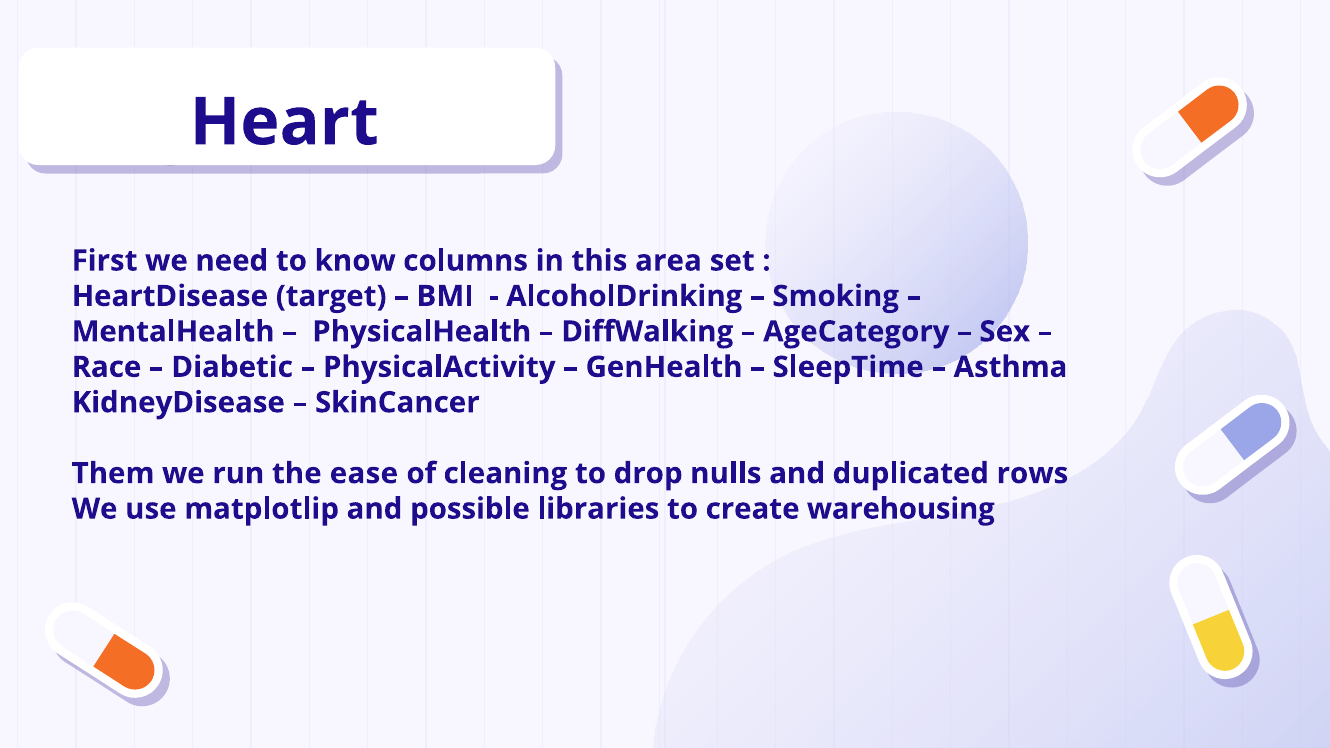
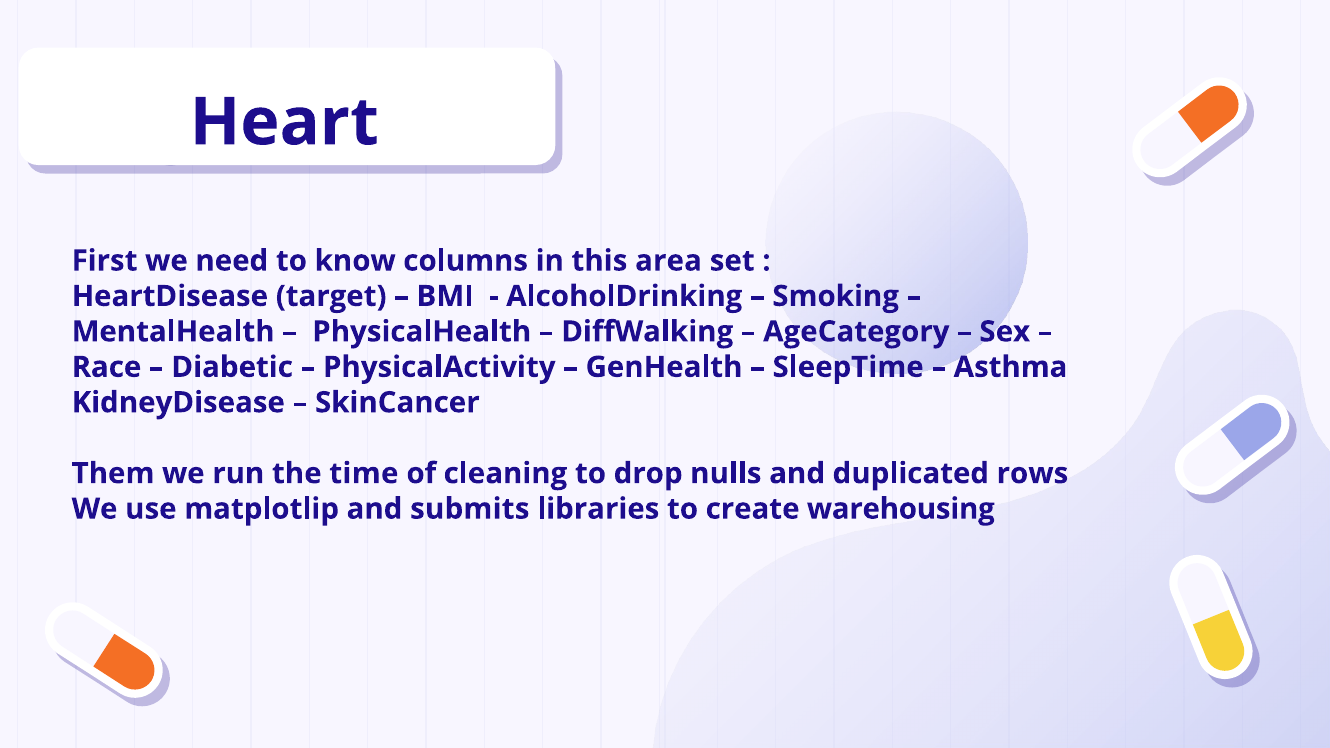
ease: ease -> time (364, 474)
possible: possible -> submits (470, 509)
